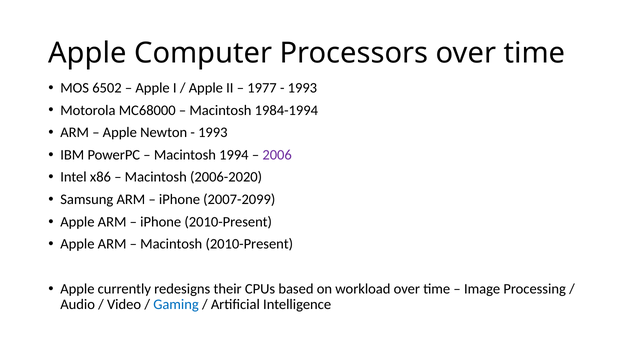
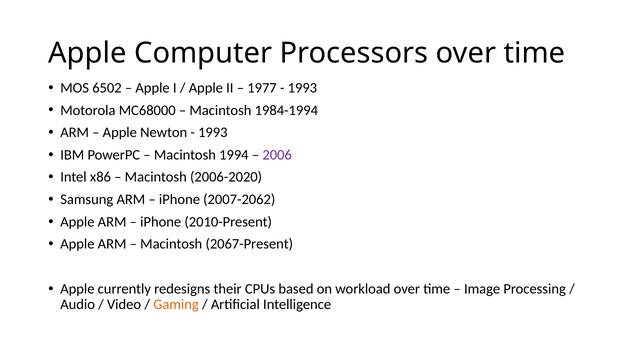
2007-2099: 2007-2099 -> 2007-2062 (239, 200)
Macintosh 2010-Present: 2010-Present -> 2067-Present (249, 244)
Gaming colour: blue -> orange (176, 305)
